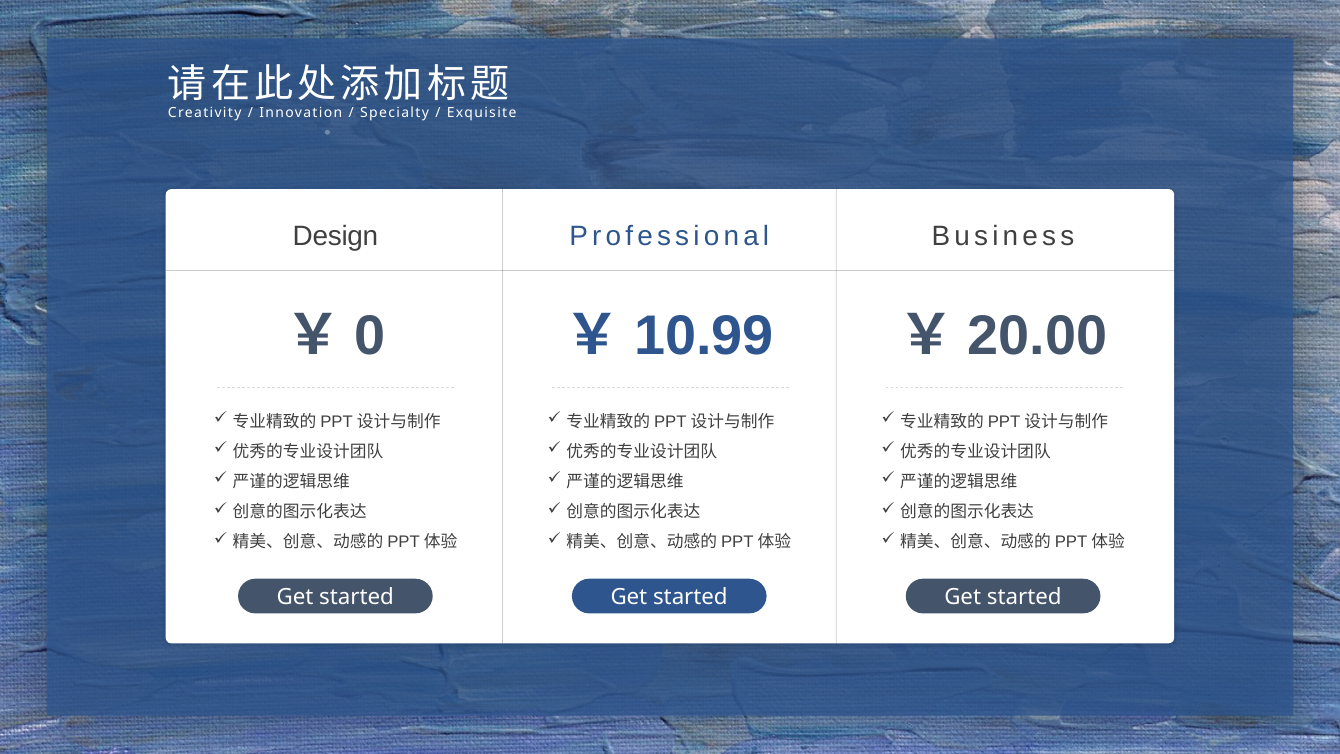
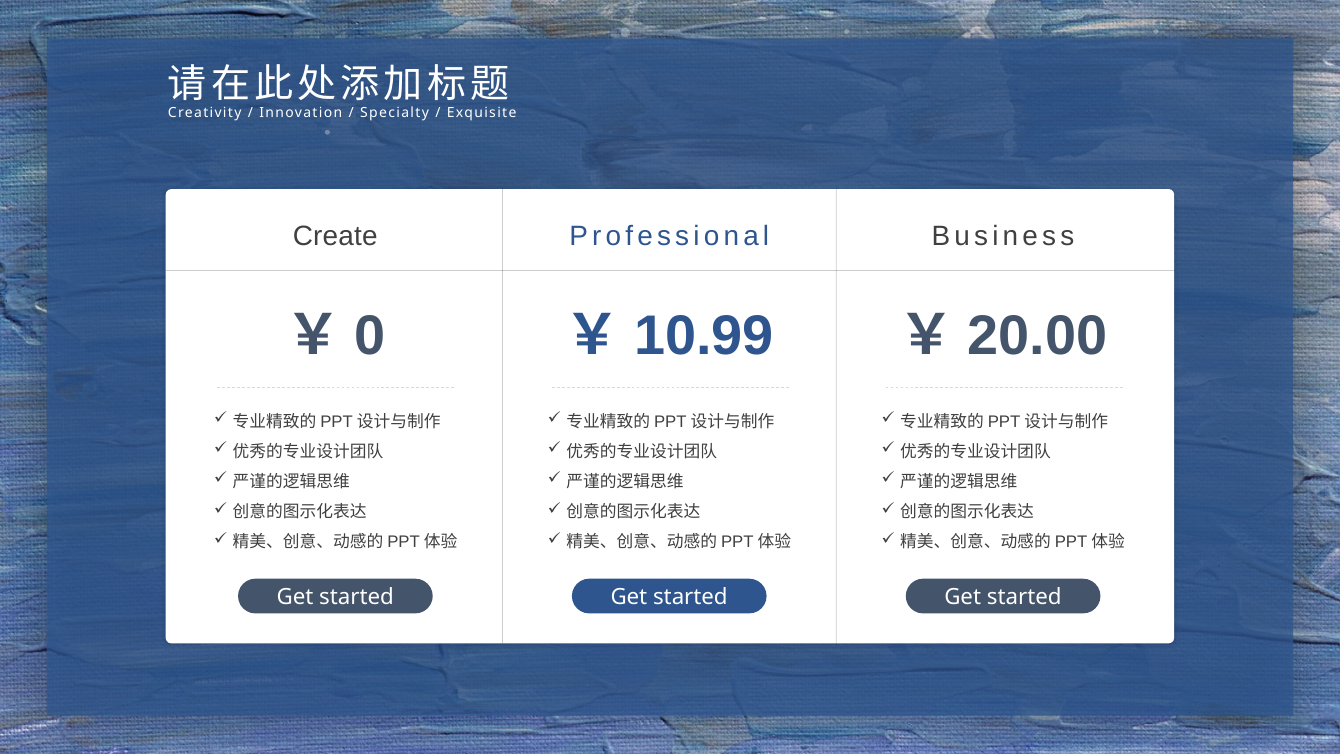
Design: Design -> Create (335, 236)
